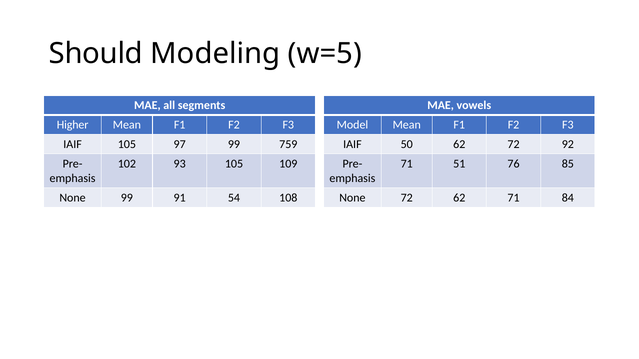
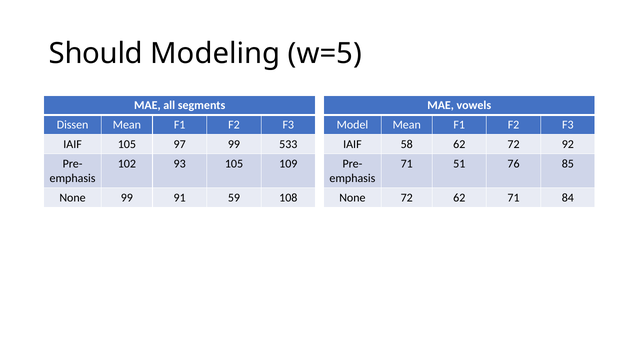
Higher: Higher -> Dissen (73, 125)
759: 759 -> 533 (288, 144)
50: 50 -> 58 (407, 144)
54: 54 -> 59 (234, 198)
